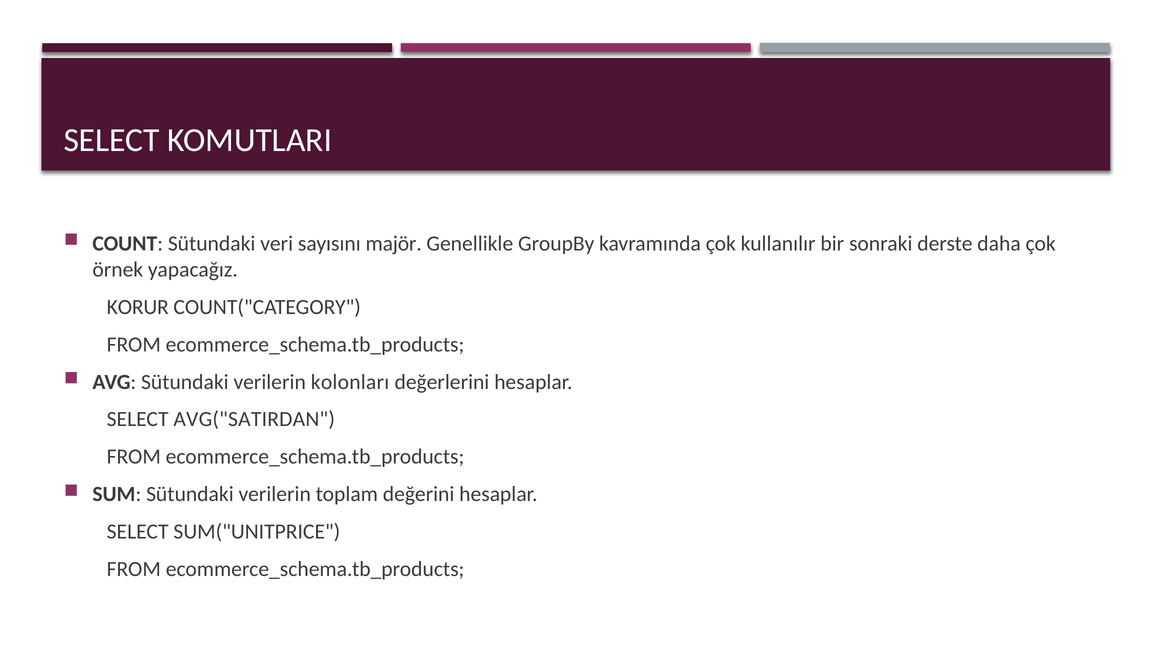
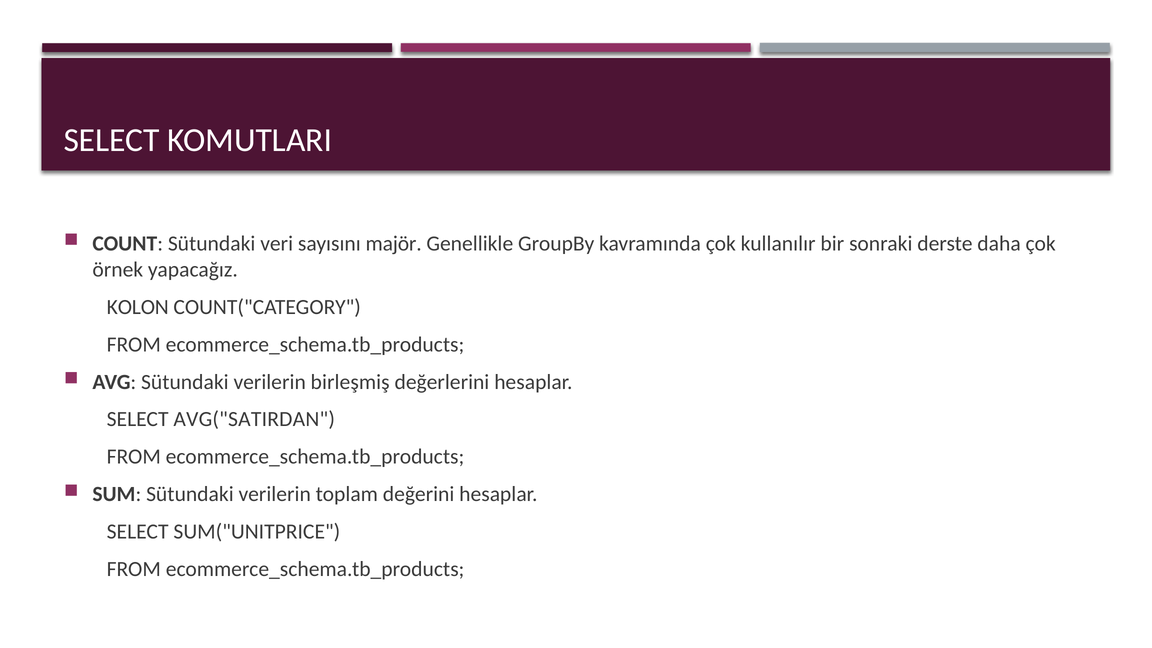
KORUR: KORUR -> KOLON (138, 307)
kolonları: kolonları -> birleşmiş (350, 382)
